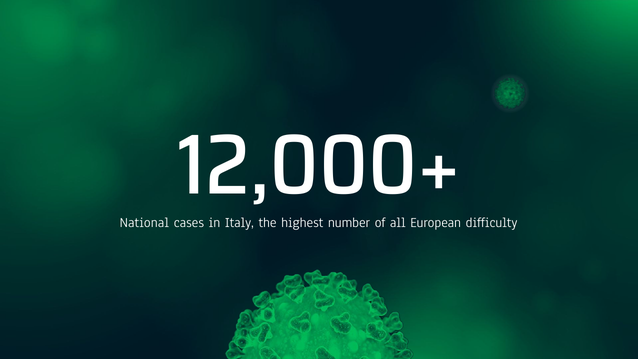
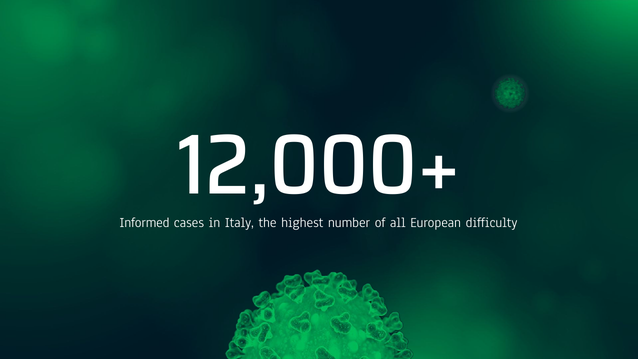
National: National -> Informed (144, 222)
